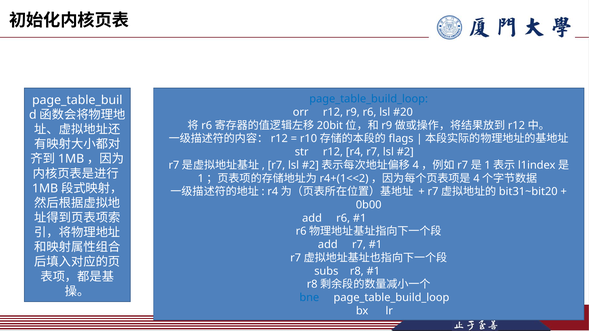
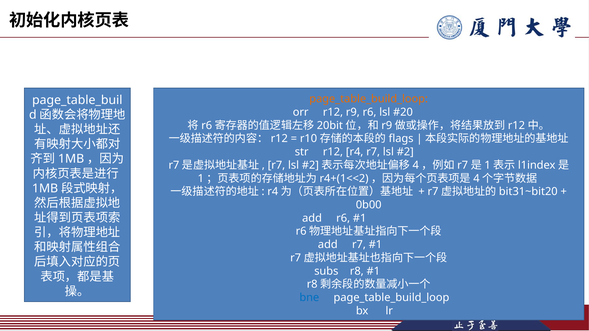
page_table_build_loop colour: blue -> orange (369, 99)
